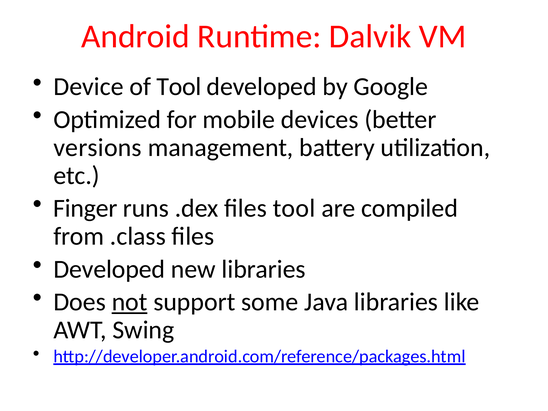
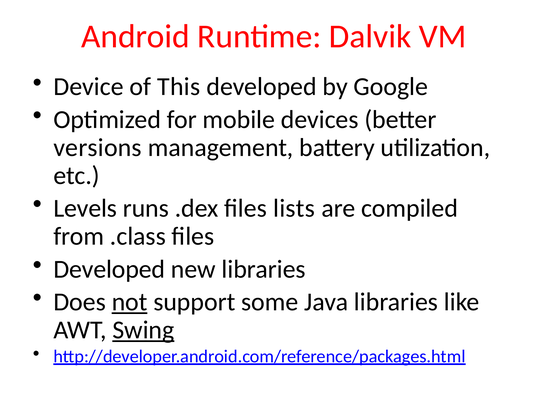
of Tool: Tool -> This (179, 87)
Finger: Finger -> Levels (85, 208)
files tool: tool -> lists (294, 208)
Swing underline: none -> present (143, 330)
